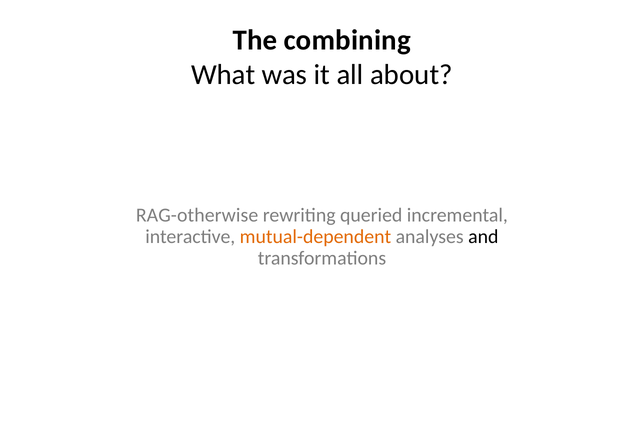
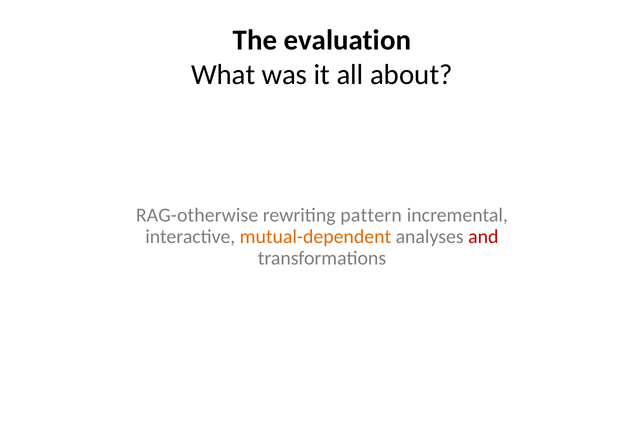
combining: combining -> evaluation (347, 40)
queried: queried -> pattern (371, 215)
and colour: black -> red (483, 237)
